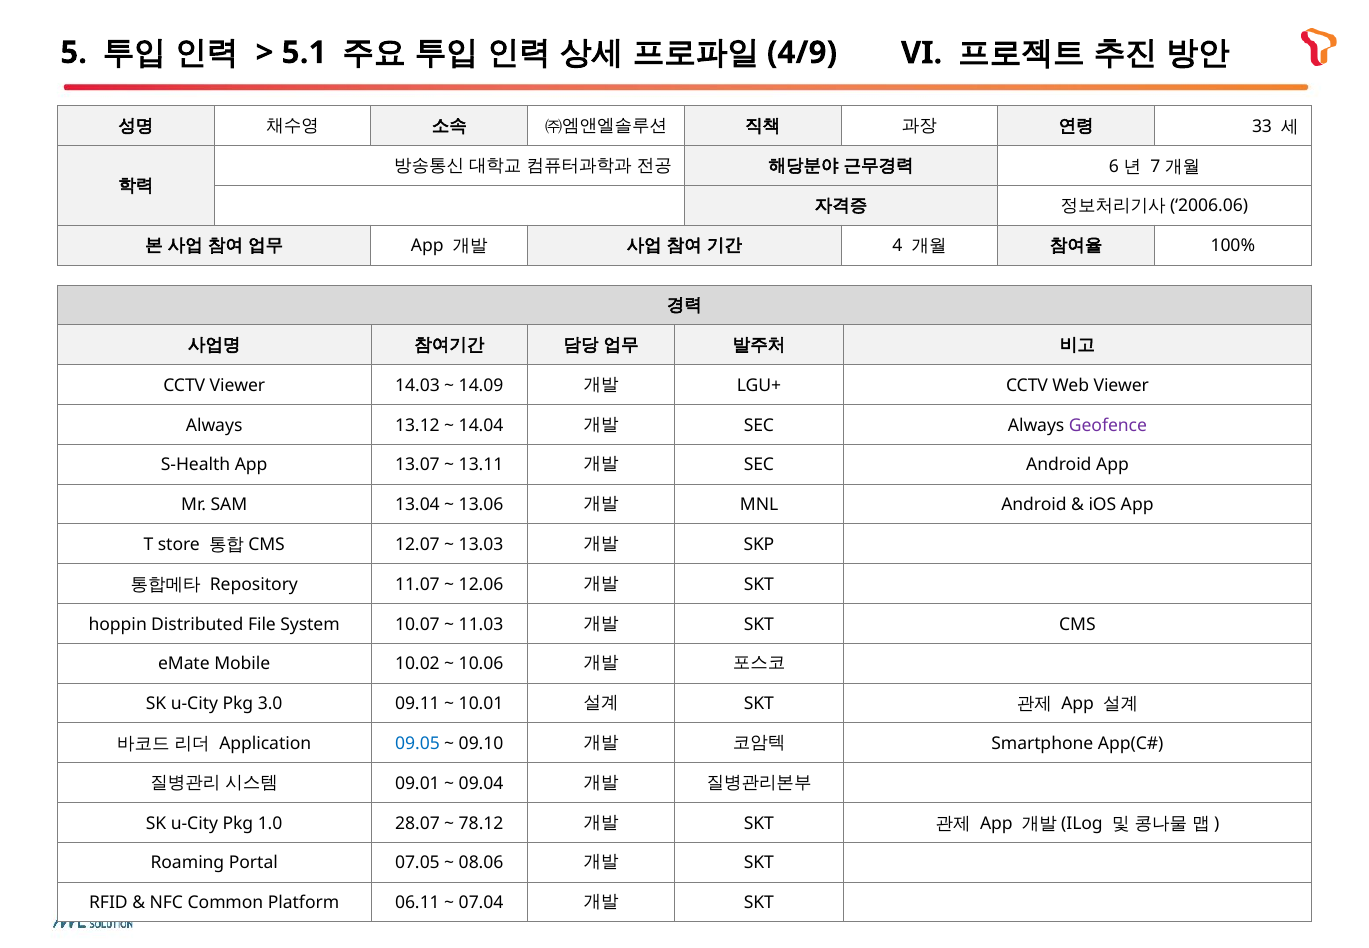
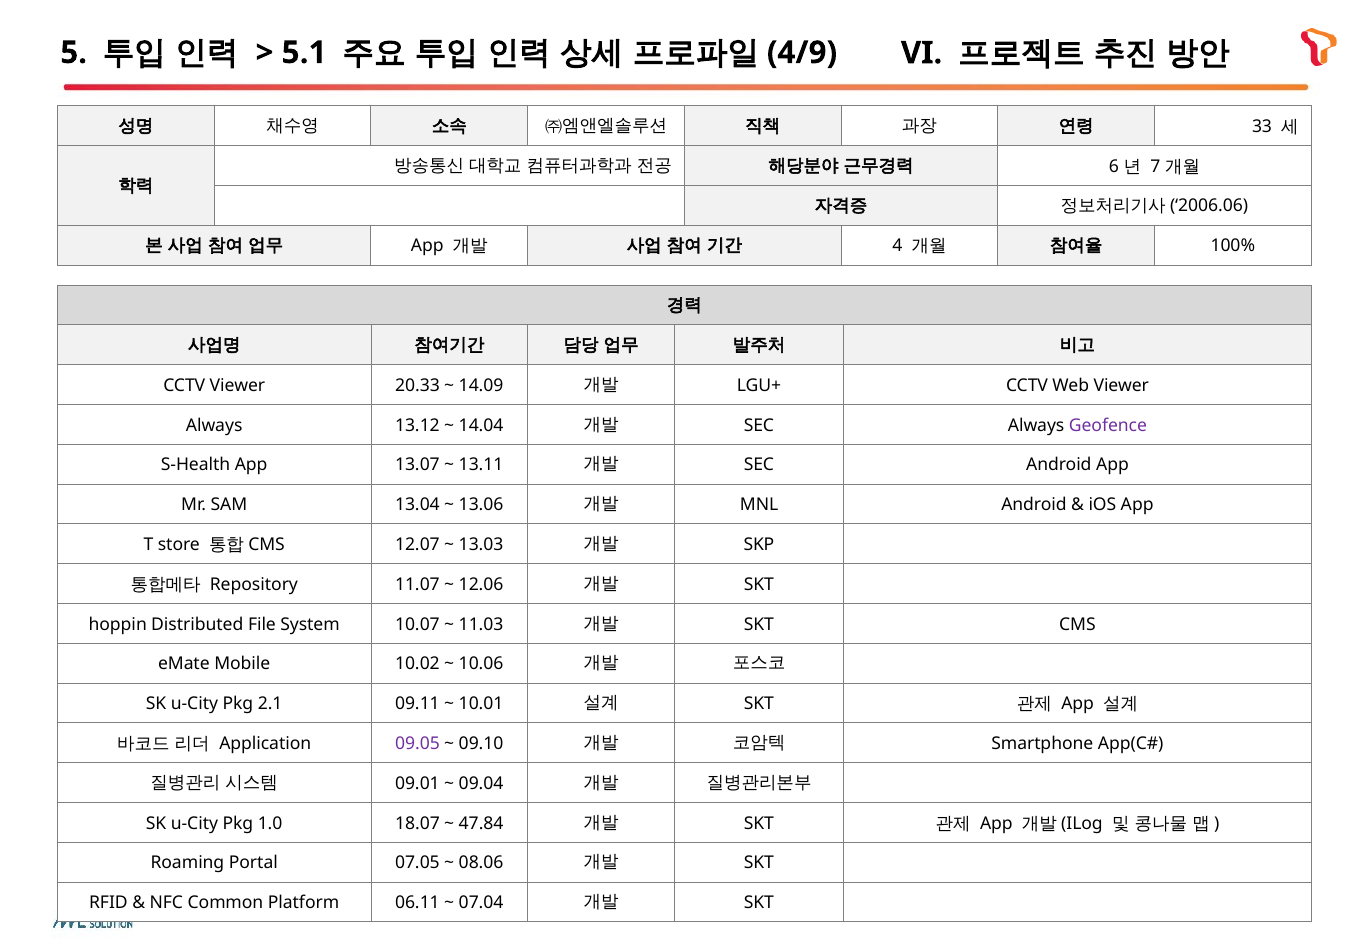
14.03: 14.03 -> 20.33 (417, 385)
3.0: 3.0 -> 2.1 (270, 704)
09.05 colour: blue -> purple (417, 744)
28.07: 28.07 -> 18.07 (417, 823)
78.12: 78.12 -> 47.84 (481, 823)
